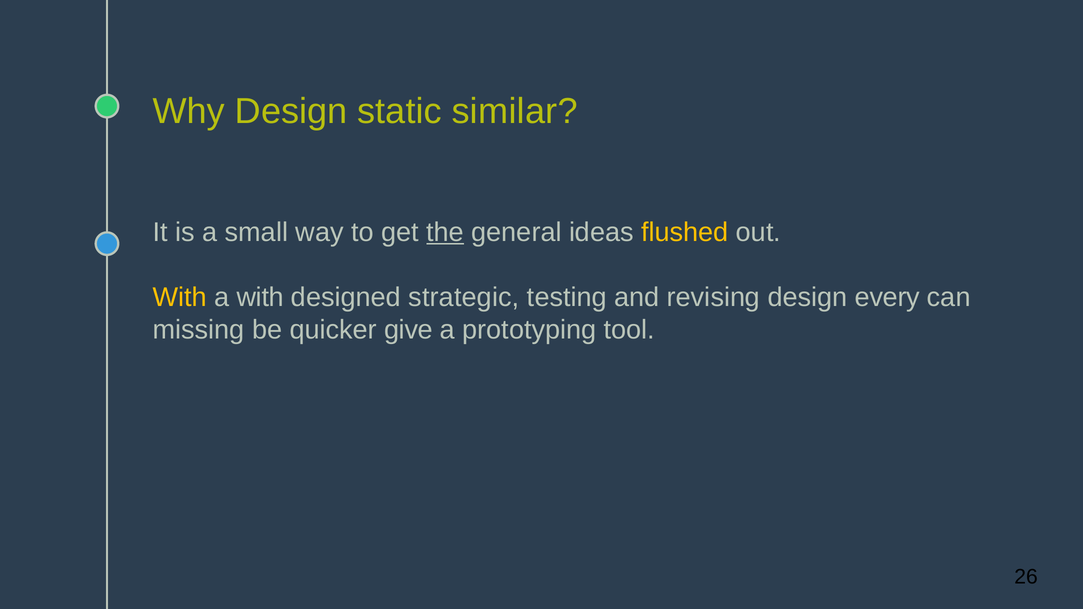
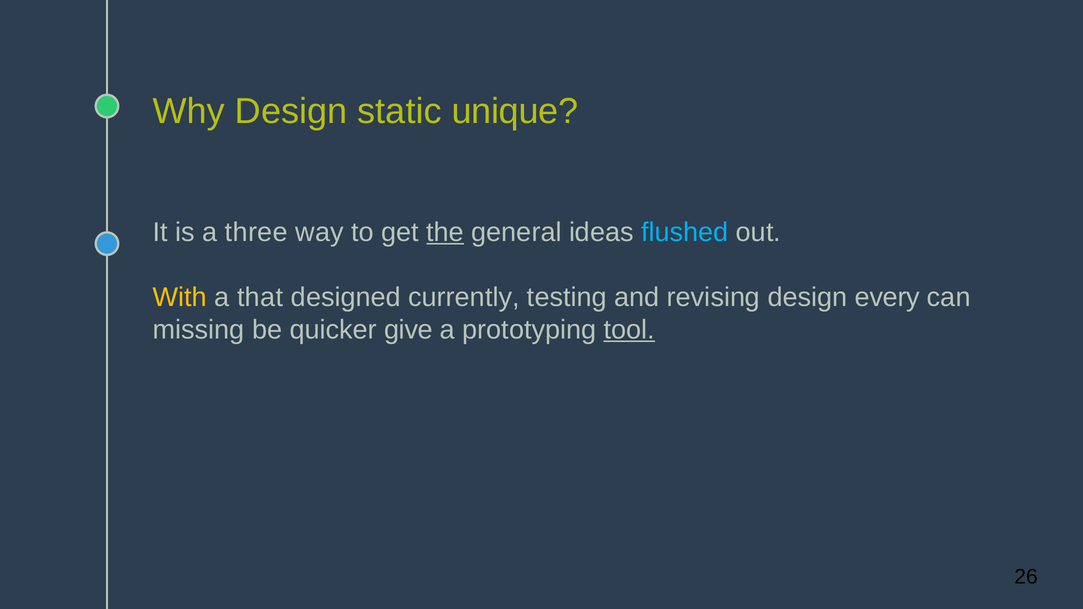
similar: similar -> unique (515, 112)
small: small -> three (256, 232)
flushed colour: yellow -> light blue (685, 232)
a with: with -> that (260, 297)
strategic: strategic -> currently (464, 297)
tool underline: none -> present (629, 330)
